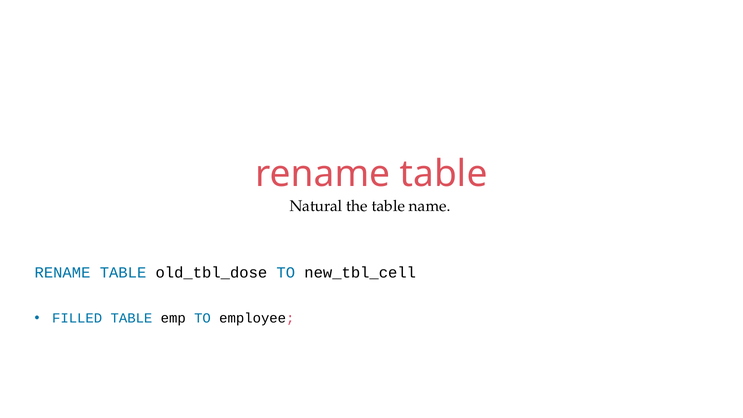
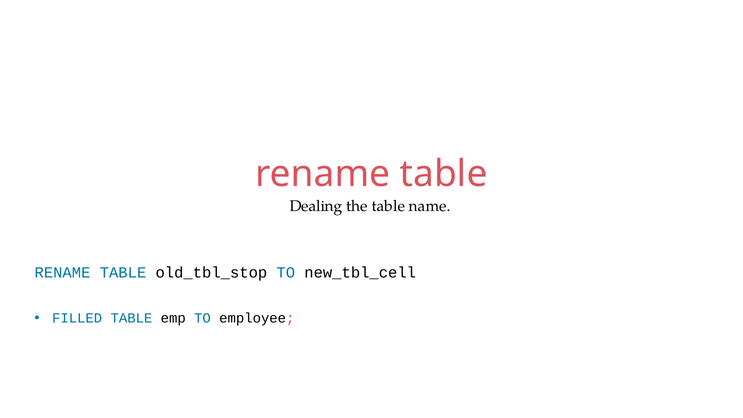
Natural: Natural -> Dealing (316, 206)
old_tbl_dose: old_tbl_dose -> old_tbl_stop (211, 272)
